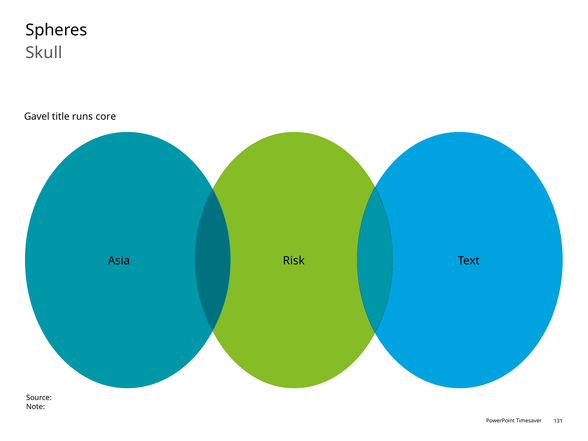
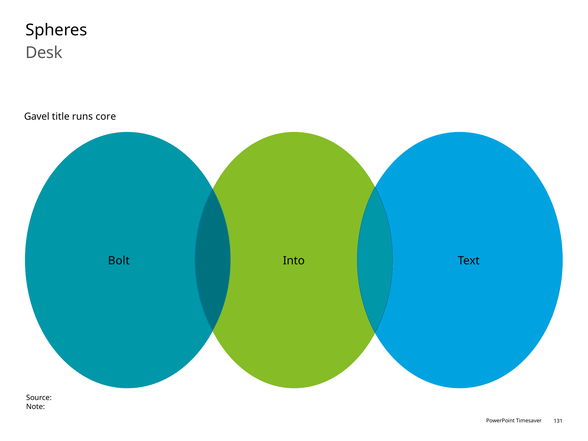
Skull: Skull -> Desk (44, 53)
Asia: Asia -> Bolt (119, 261)
Risk: Risk -> Into (294, 261)
